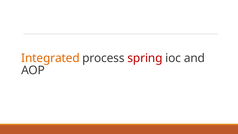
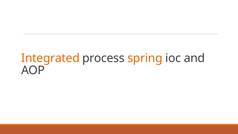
spring colour: red -> orange (145, 58)
